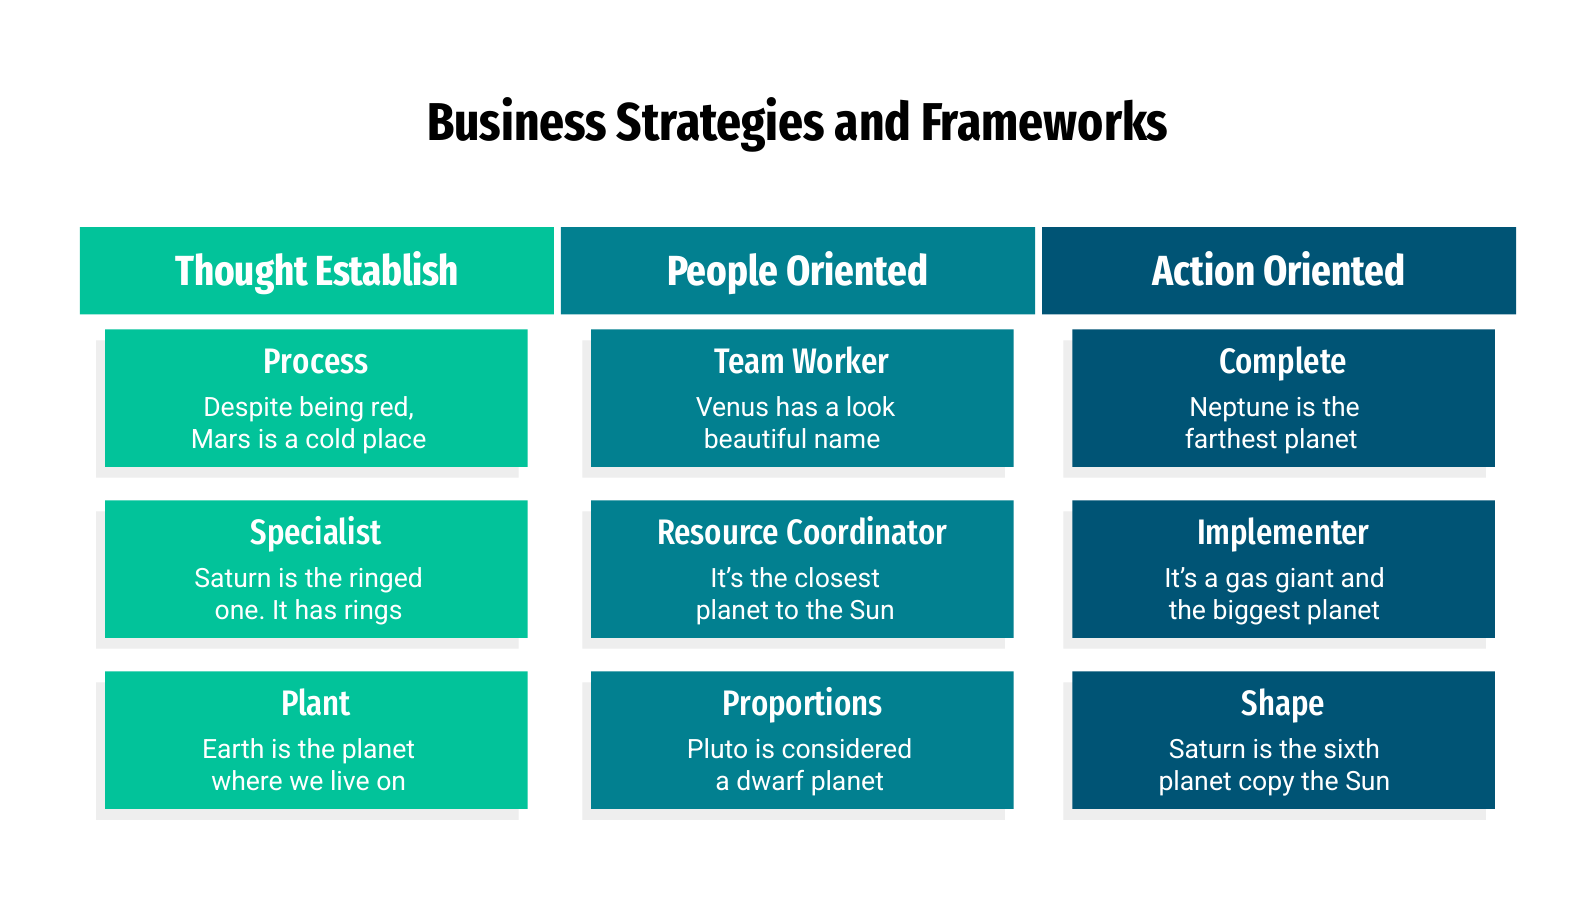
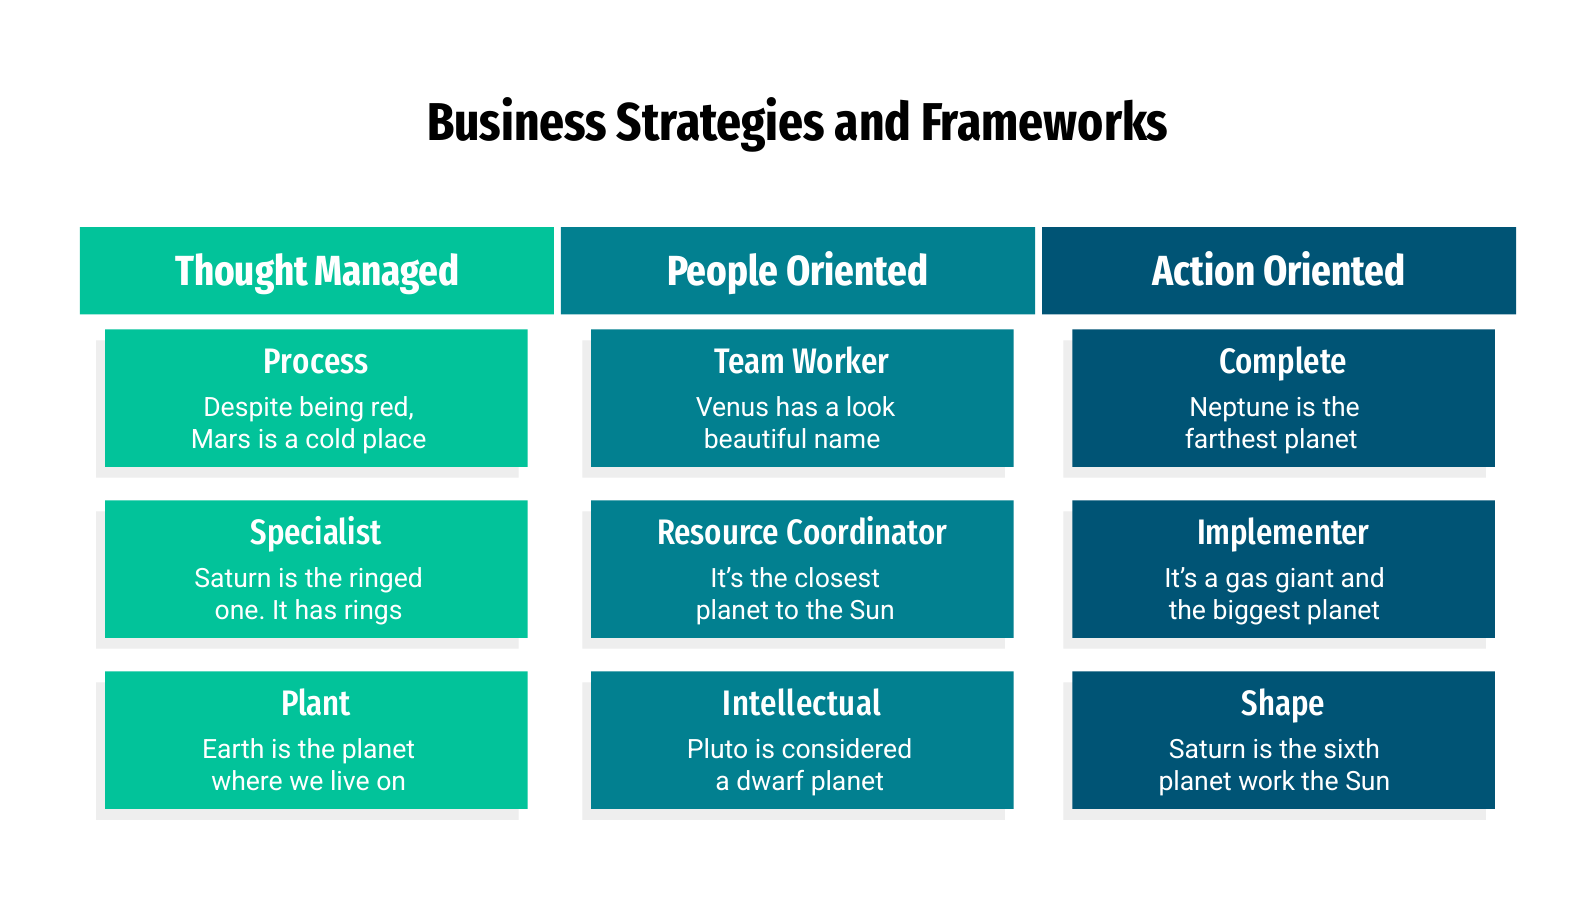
Establish: Establish -> Managed (387, 271)
Proportions: Proportions -> Intellectual (802, 703)
copy: copy -> work (1267, 782)
